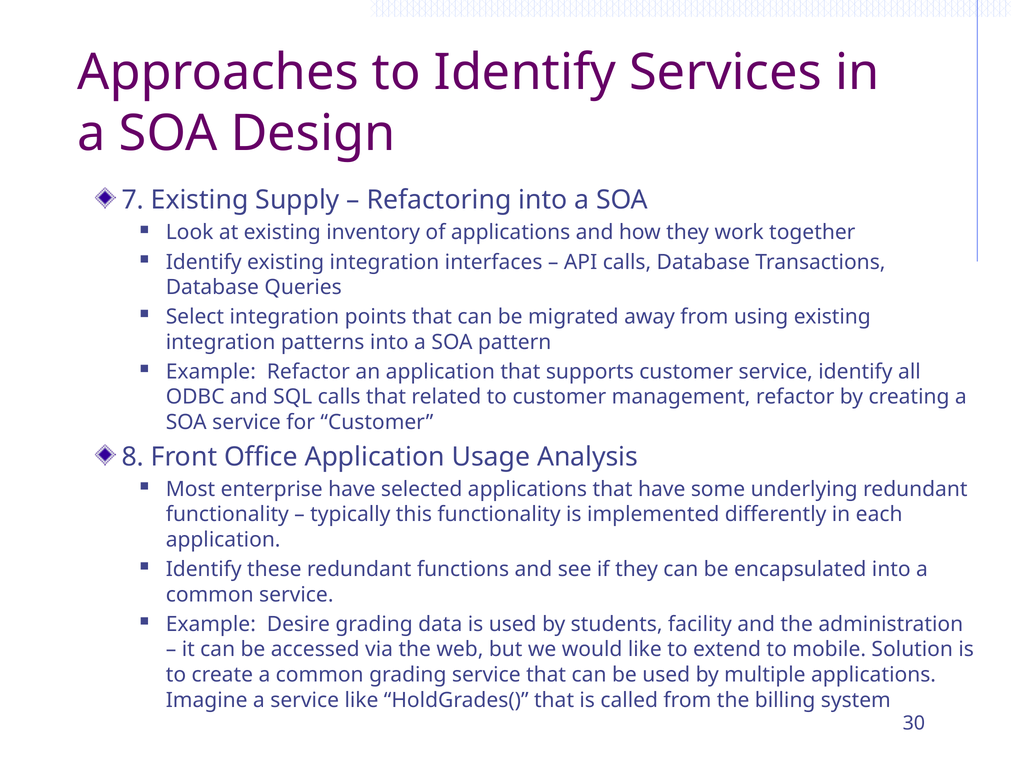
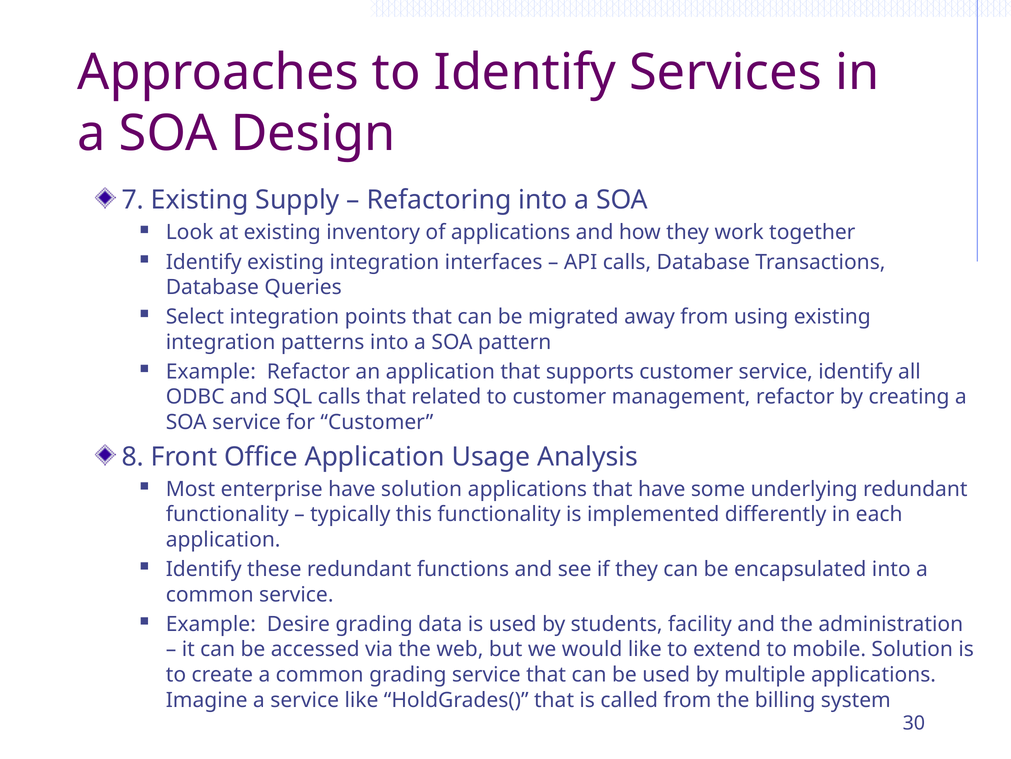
have selected: selected -> solution (422, 489)
